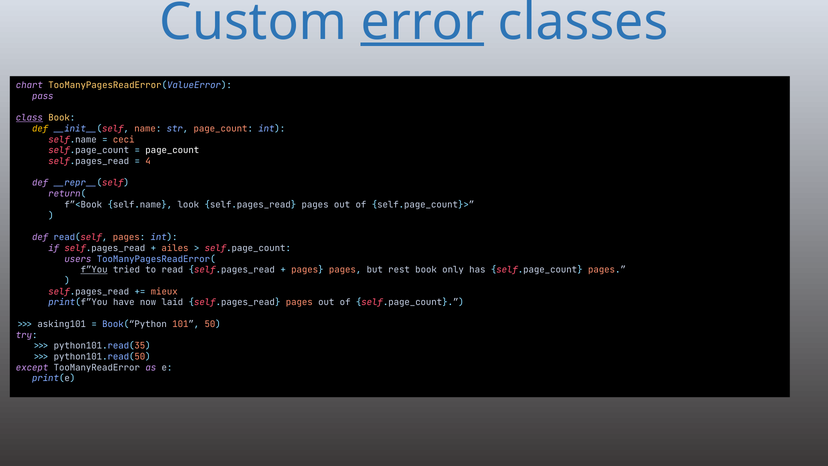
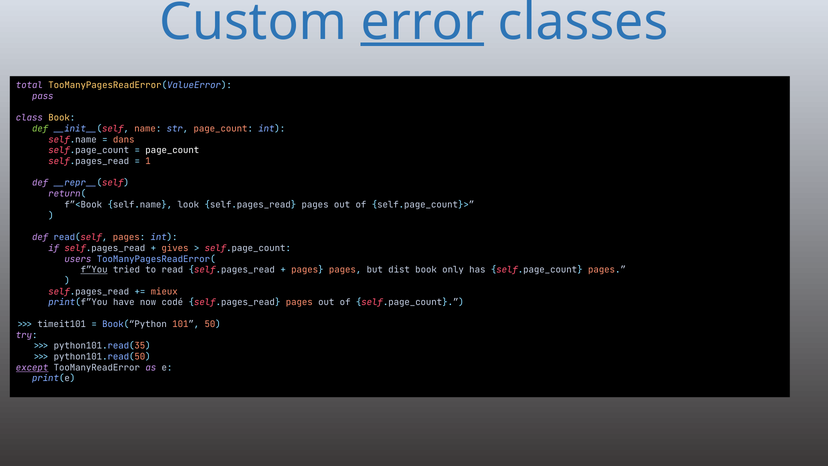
chart: chart -> total (29, 85)
class underline: present -> none (29, 118)
def colour: yellow -> light green (40, 129)
ceci: ceci -> dans (124, 139)
4: 4 -> 1 (148, 161)
ailes: ailes -> gives (175, 248)
rest: rest -> dist (399, 270)
laid: laid -> codé (172, 302)
asking101: asking101 -> timeit101 (62, 324)
except underline: none -> present (32, 367)
